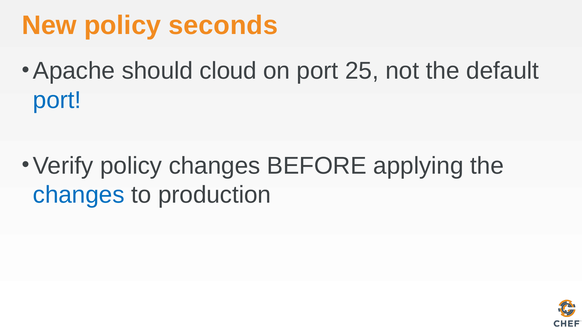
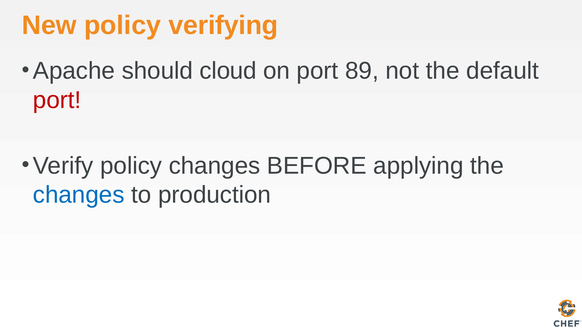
seconds: seconds -> verifying (223, 25)
25: 25 -> 89 (362, 71)
port colour: blue -> red (57, 100)
